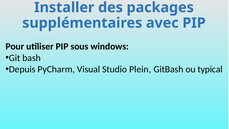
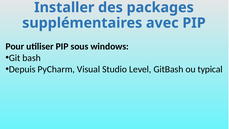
Plein: Plein -> Level (140, 69)
